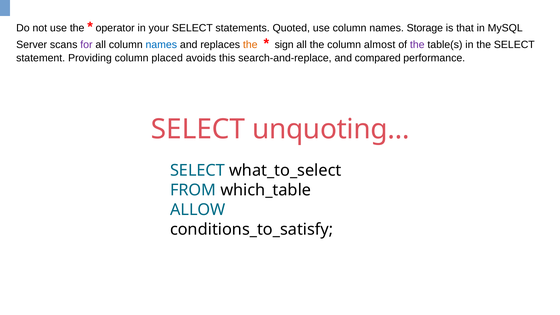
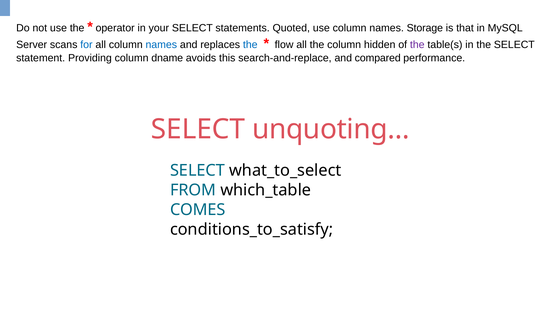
for colour: purple -> blue (86, 45)
the colour: orange -> blue (250, 45)
sign: sign -> flow (284, 45)
almost: almost -> hidden (380, 45)
placed: placed -> dname (167, 58)
ALLOW: ALLOW -> COMES (198, 210)
